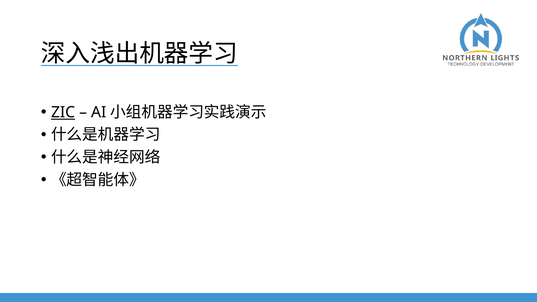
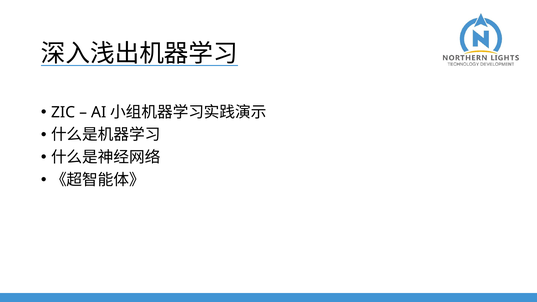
ZIC underline: present -> none (63, 112)
